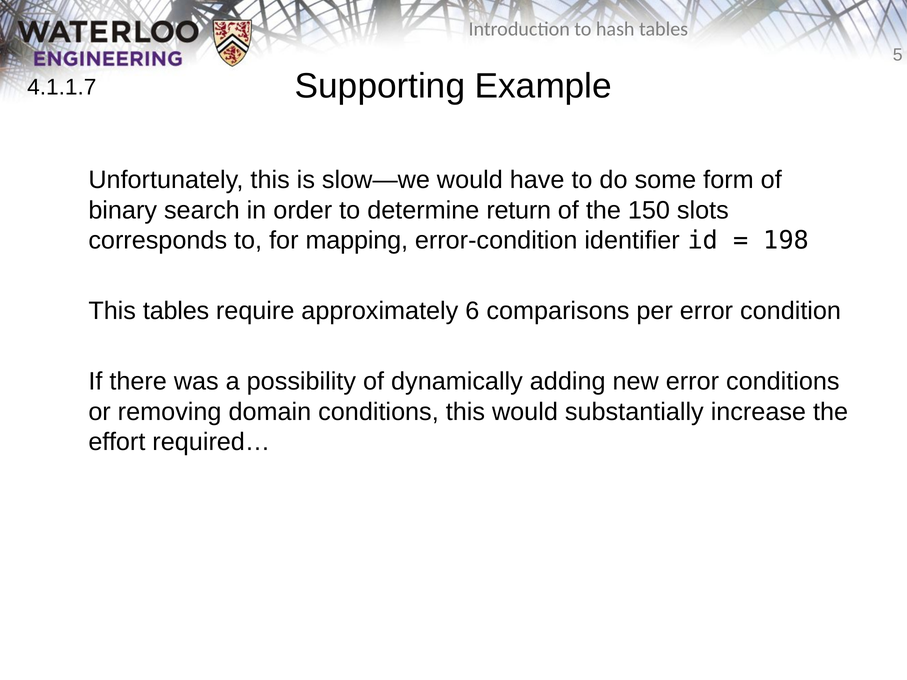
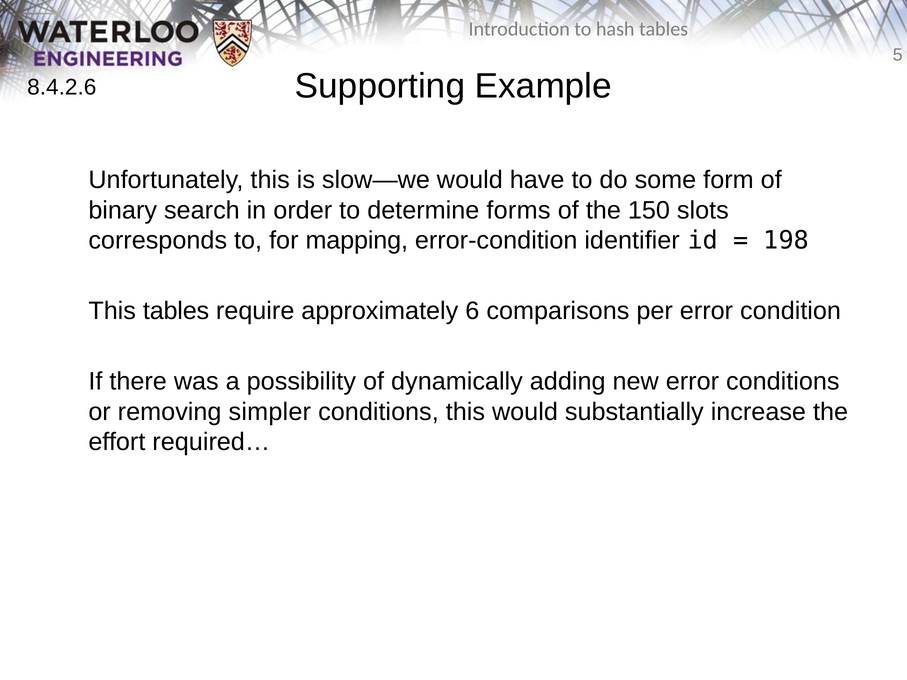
4.1.1.7: 4.1.1.7 -> 8.4.2.6 (62, 87)
return: return -> forms (518, 210)
domain: domain -> simpler (270, 412)
